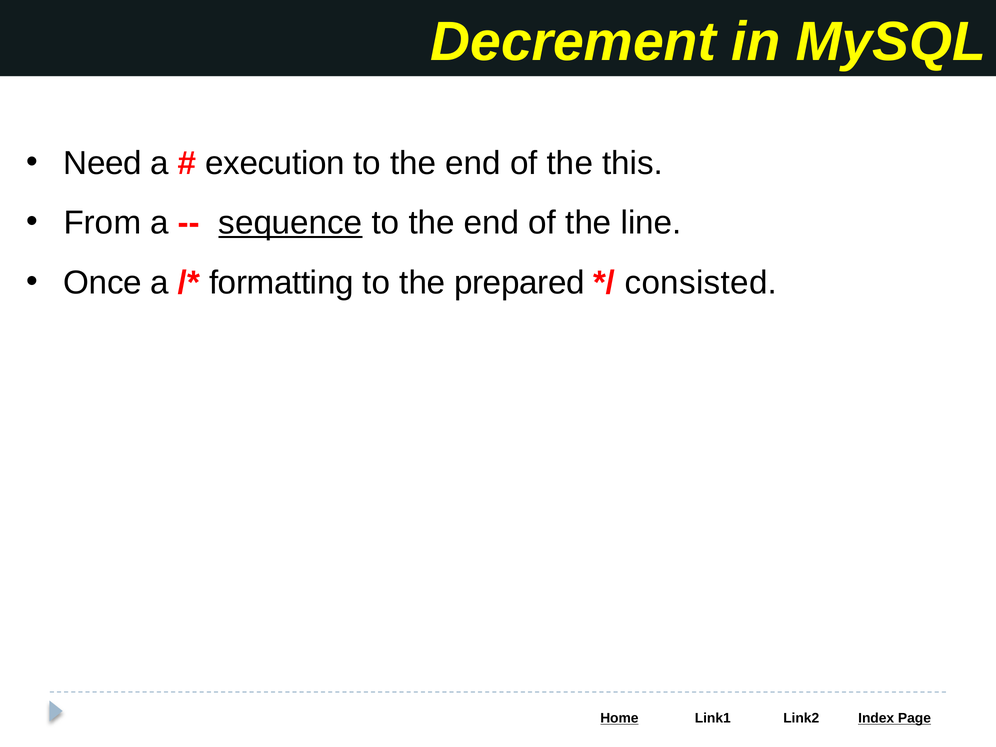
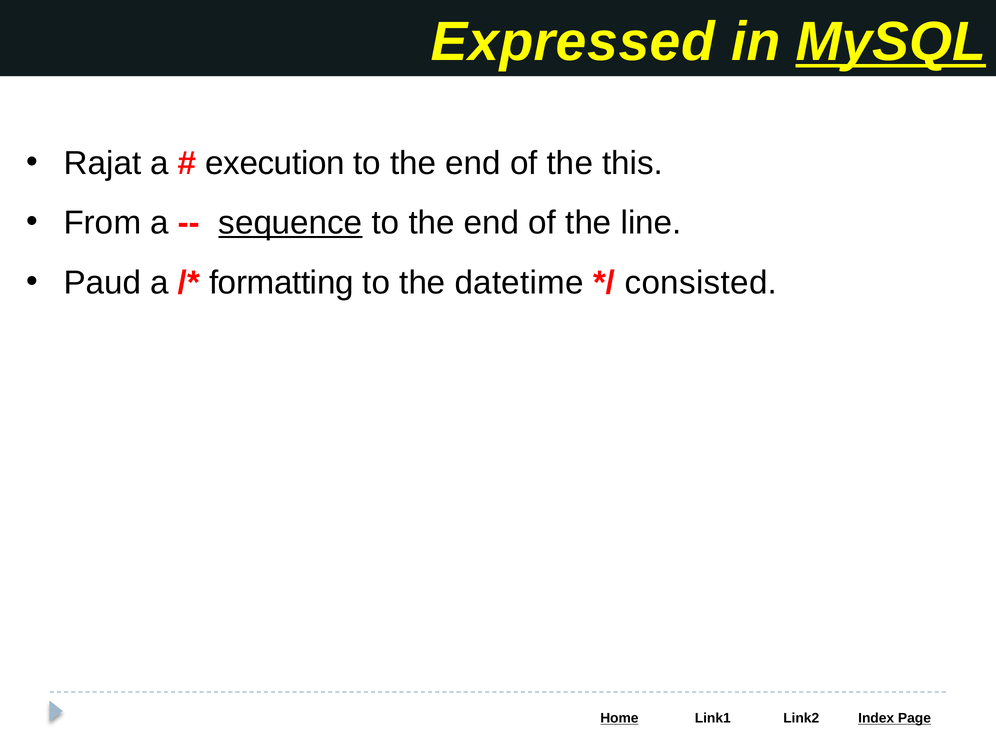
Decrement: Decrement -> Expressed (573, 42)
MySQL underline: none -> present (891, 42)
Need: Need -> Rajat (102, 163)
Once: Once -> Paud (102, 283)
prepared: prepared -> datetime (519, 283)
